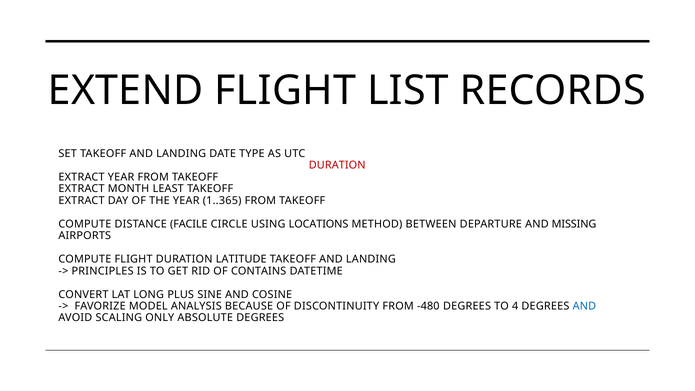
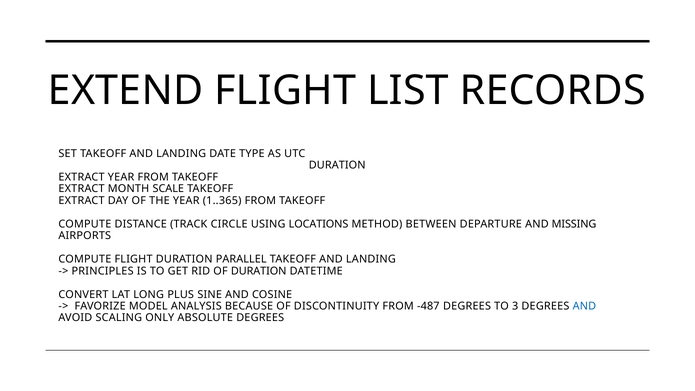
DURATION colour: red -> black (337, 165)
LEAST: LEAST -> SCALE (168, 189)
FACILE: FACILE -> TRACK (189, 224)
LATITUDE: LATITUDE -> PARALLEL (241, 259)
OF CONTAINS: CONTAINS -> DURATION (259, 271)
-480: -480 -> -487 (428, 306)
4: 4 -> 3 (515, 306)
